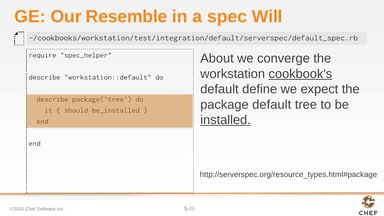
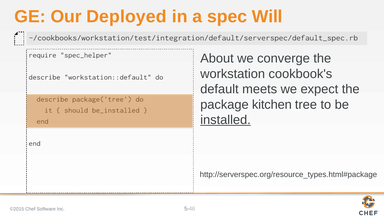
Resemble: Resemble -> Deployed (126, 17)
cookbook's underline: present -> none (300, 74)
define: define -> meets (260, 89)
package default: default -> kitchen (272, 105)
